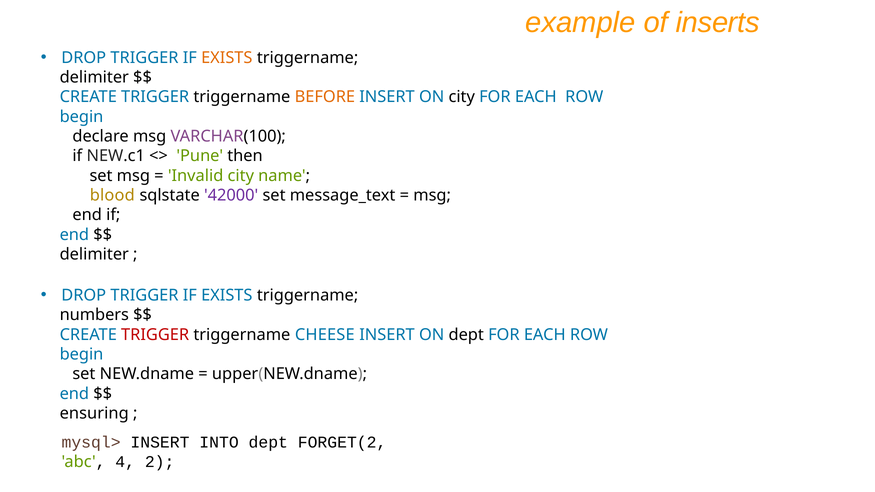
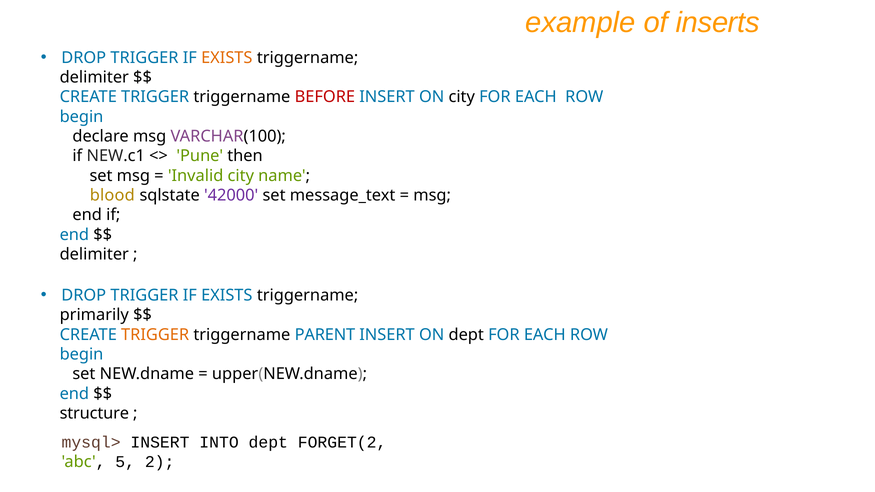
BEFORE colour: orange -> red (325, 97)
numbers: numbers -> primarily (94, 315)
TRIGGER colour: red -> orange (155, 335)
CHEESE: CHEESE -> PARENT (325, 335)
ensuring: ensuring -> structure (94, 414)
4: 4 -> 5 (125, 462)
